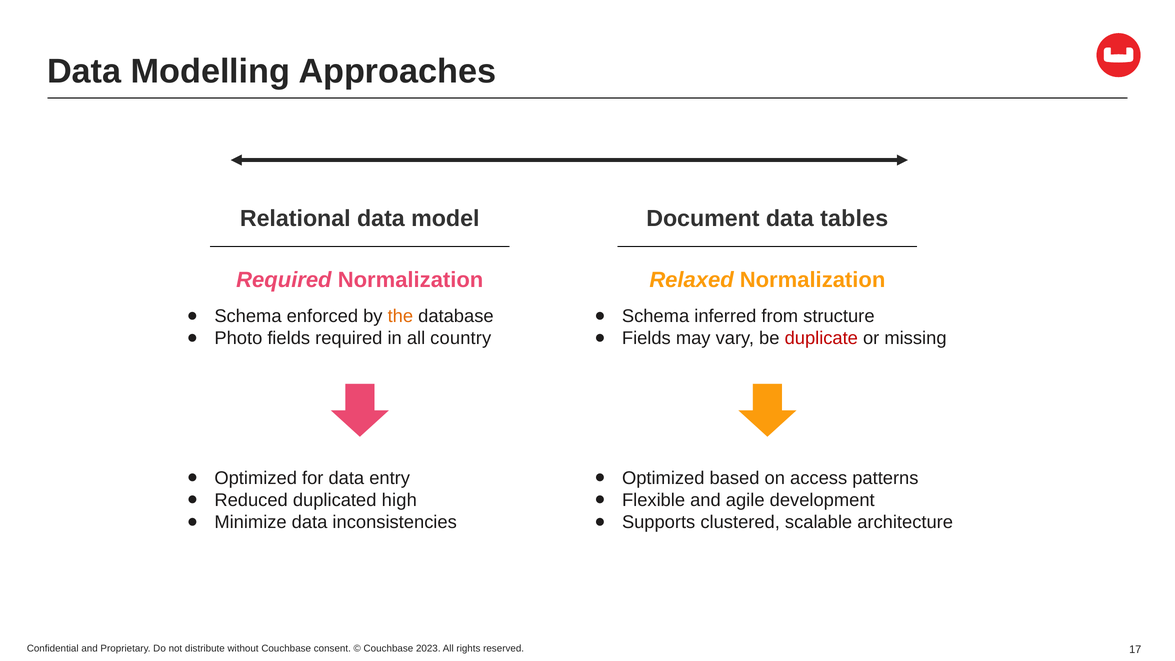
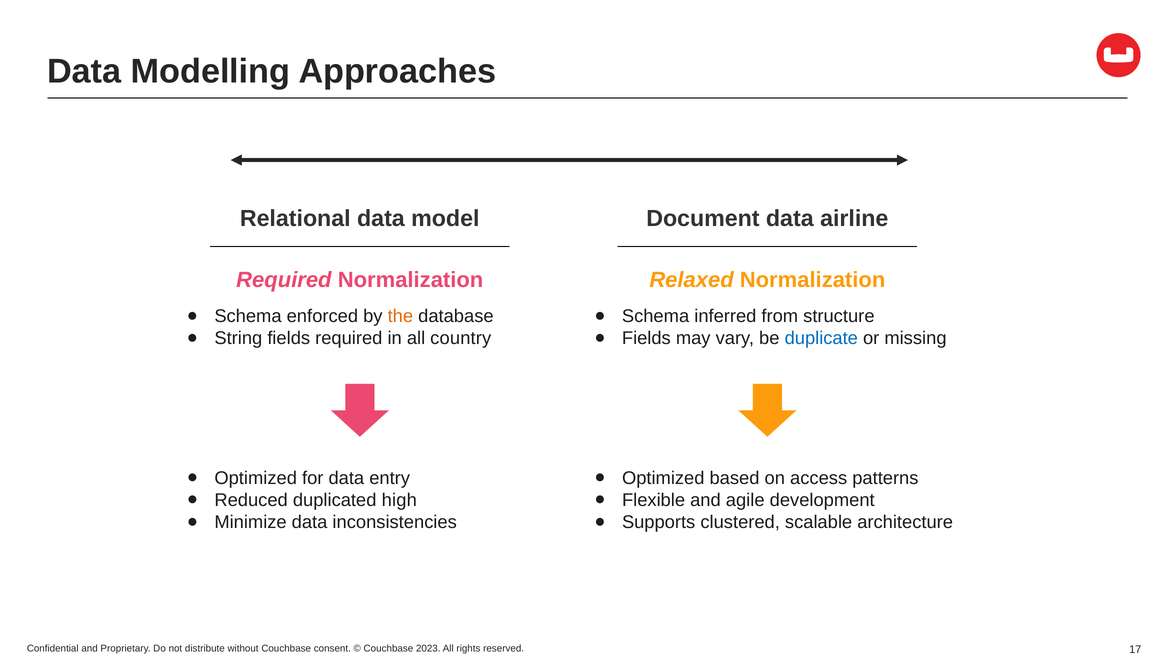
tables: tables -> airline (854, 218)
Photo: Photo -> String (238, 338)
duplicate colour: red -> blue (821, 338)
